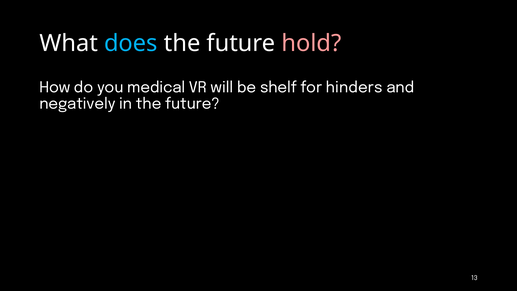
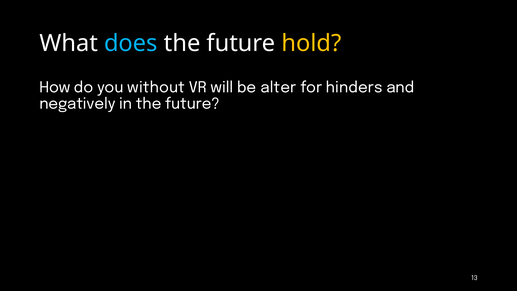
hold colour: pink -> yellow (311, 43)
medical: medical -> without (156, 87)
shelf: shelf -> alter (278, 87)
